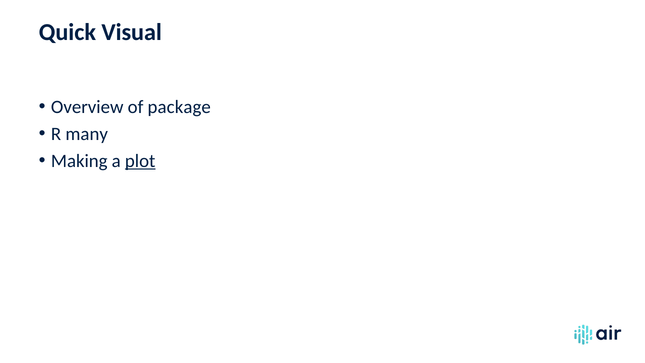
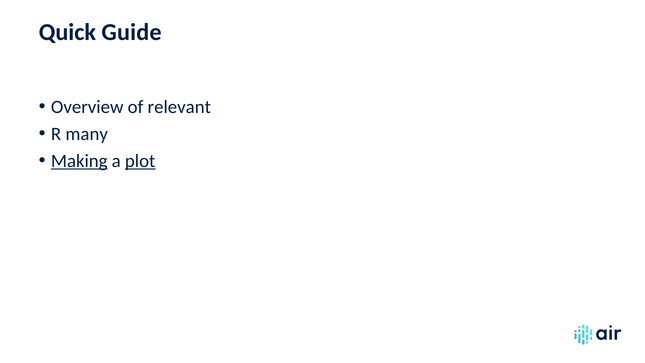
Visual: Visual -> Guide (132, 32)
package: package -> relevant (179, 107)
Making underline: none -> present (79, 161)
